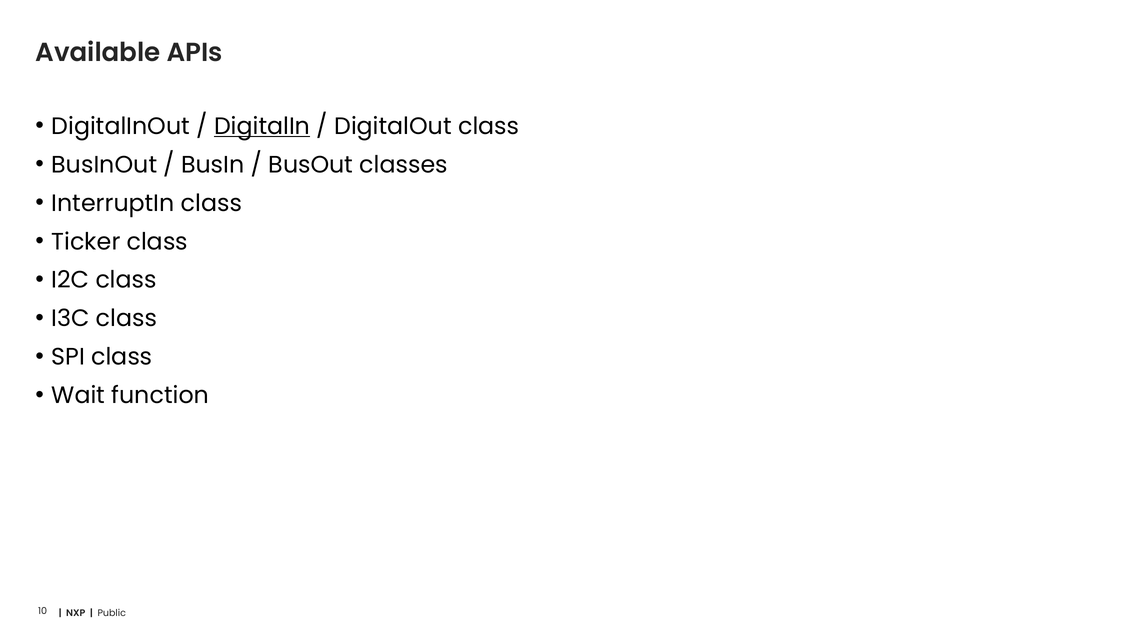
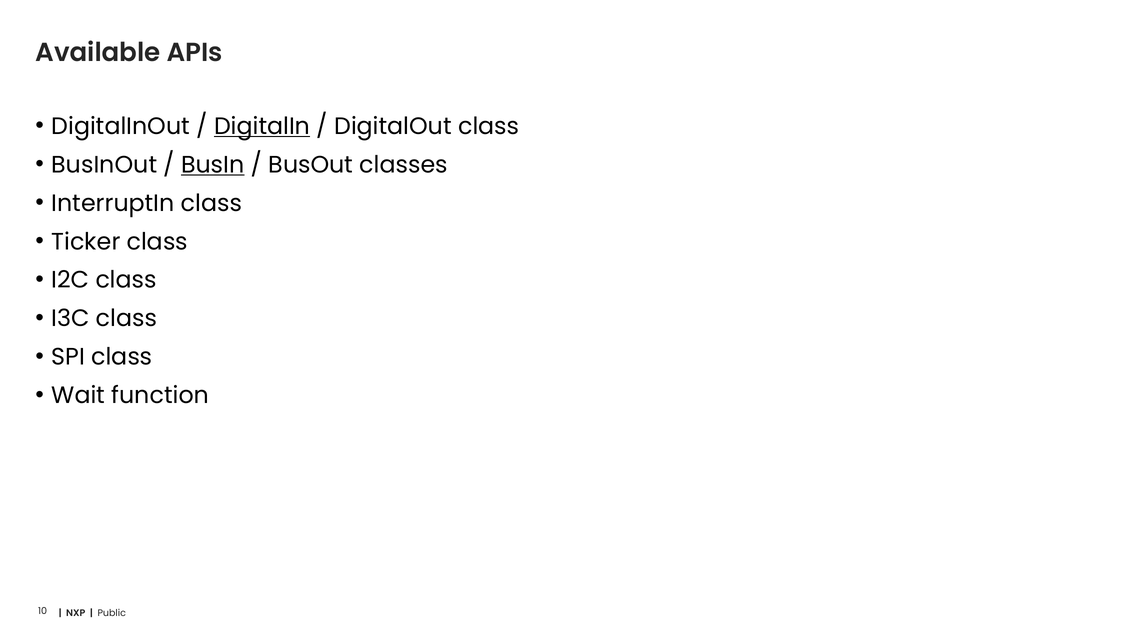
BusIn underline: none -> present (213, 165)
